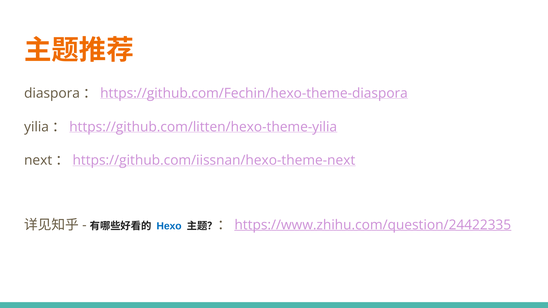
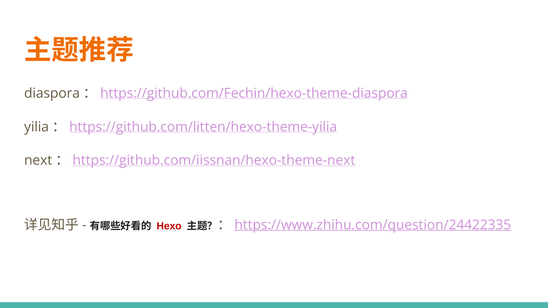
Hexo colour: blue -> red (169, 226)
